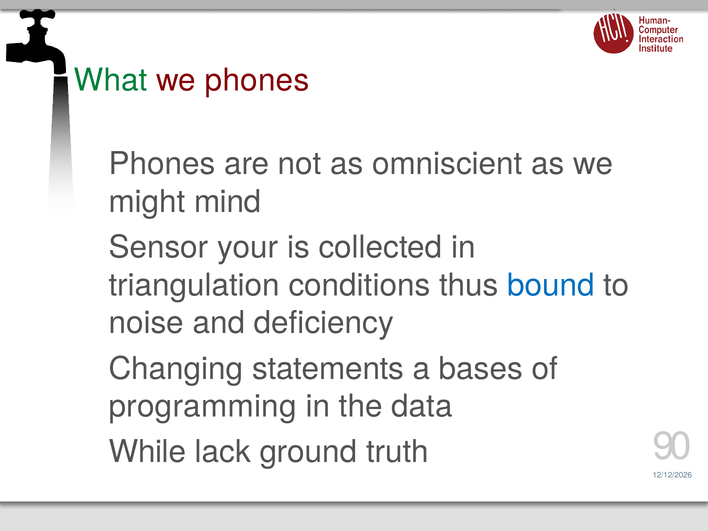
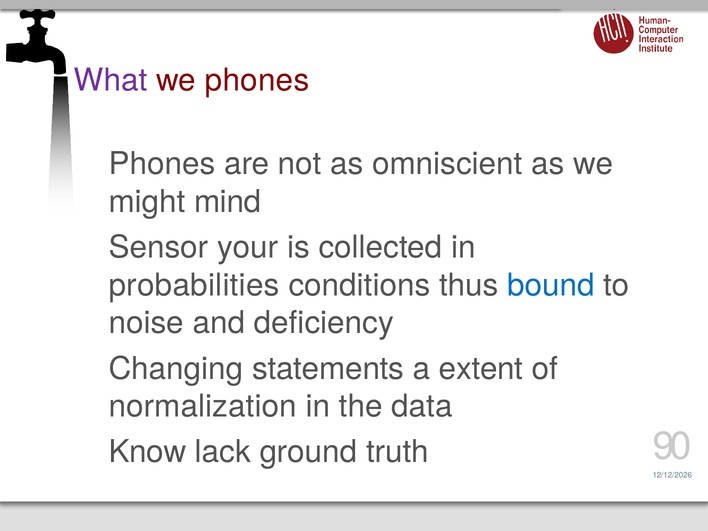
What colour: green -> purple (111, 80)
triangulation: triangulation -> probabilities (194, 285)
bases: bases -> extent (481, 369)
programming: programming -> normalization (203, 406)
While: While -> Know (147, 452)
